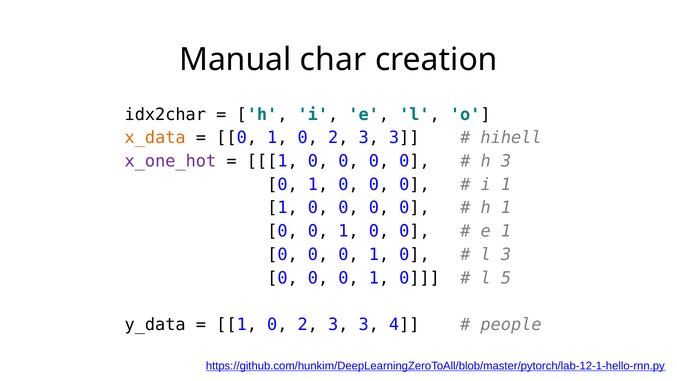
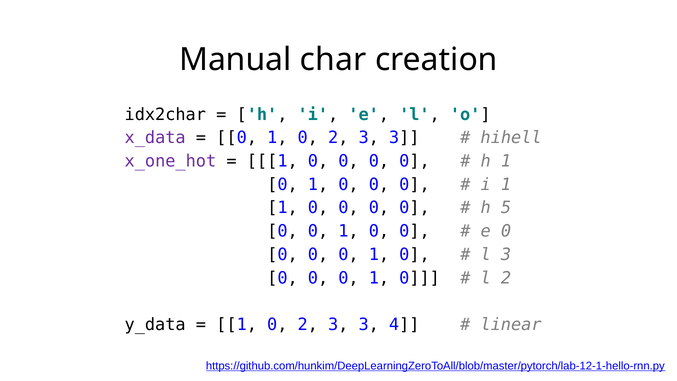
x_data colour: orange -> purple (155, 138)
h 3: 3 -> 1 (506, 161)
h 1: 1 -> 5 (506, 208)
e 1: 1 -> 0 (506, 231)
l 5: 5 -> 2 (506, 278)
people: people -> linear (511, 325)
